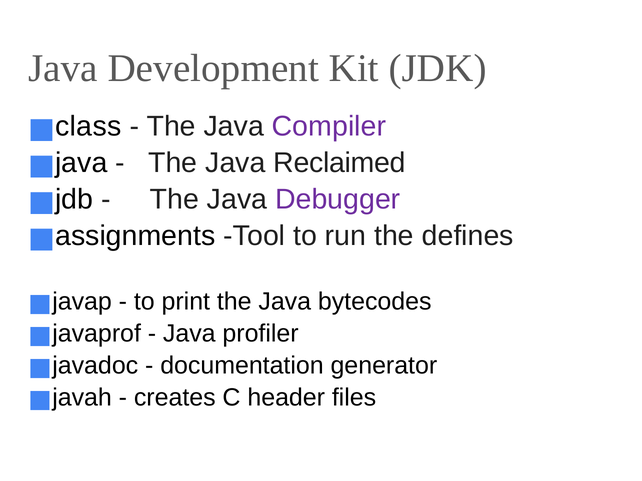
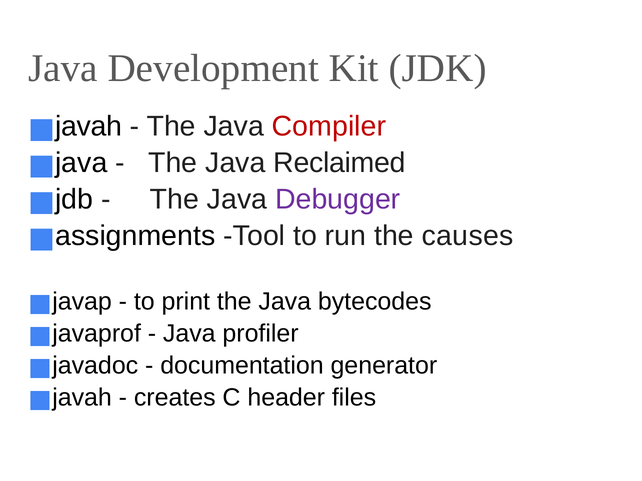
class: class -> javah (89, 126)
Compiler colour: purple -> red (329, 126)
defines: defines -> causes (468, 236)
